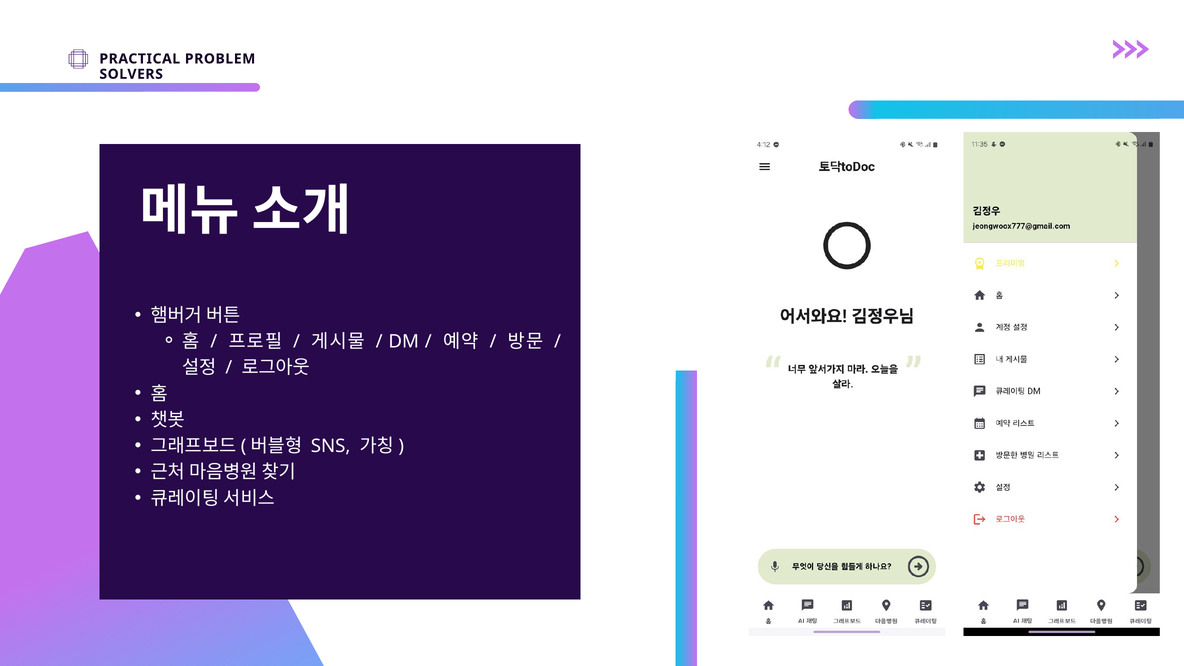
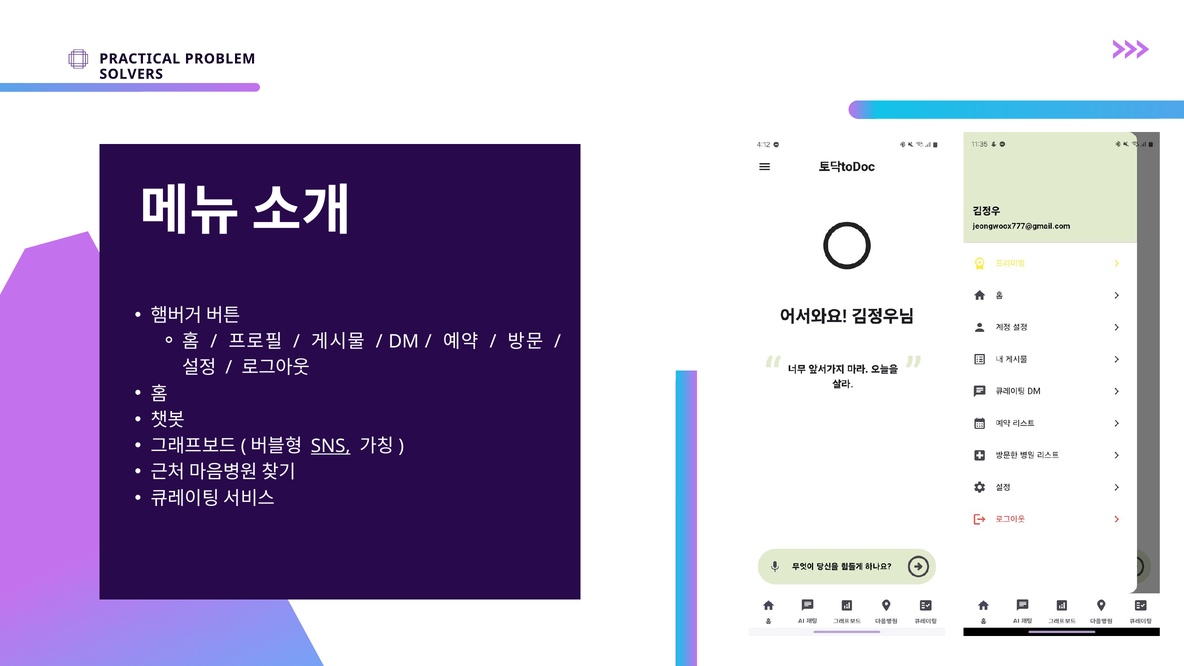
SNS underline: none -> present (331, 446)
